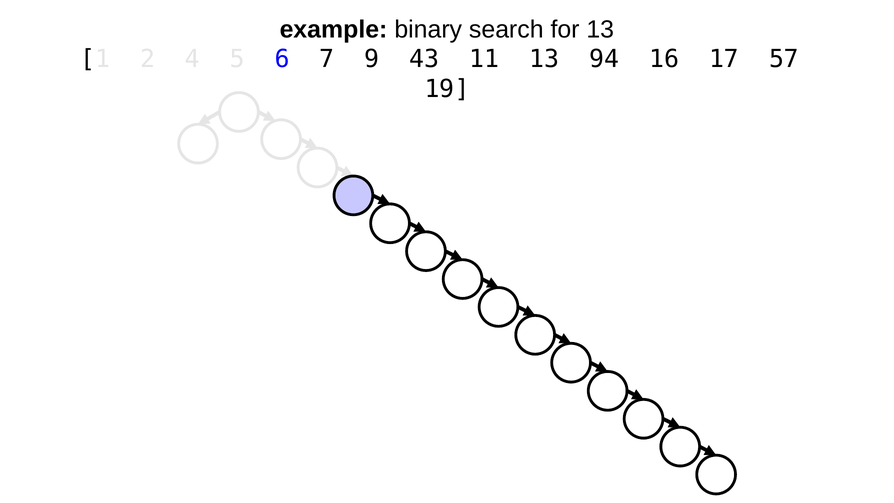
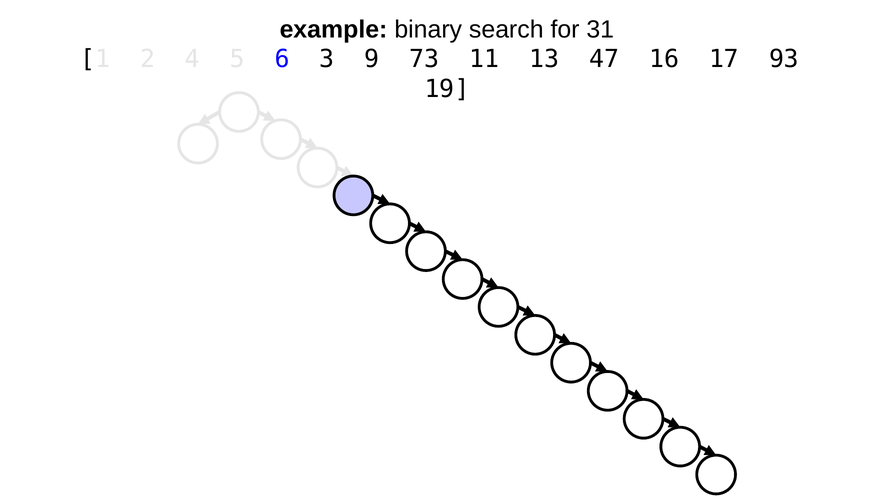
for 13: 13 -> 31 (600, 29)
7: 7 -> 3 (327, 59)
43: 43 -> 73 (424, 59)
94: 94 -> 47 (604, 59)
57: 57 -> 93 (784, 59)
